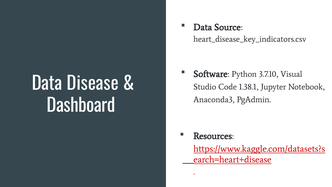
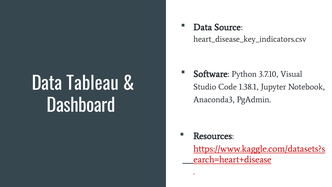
Disease: Disease -> Tableau (93, 84)
